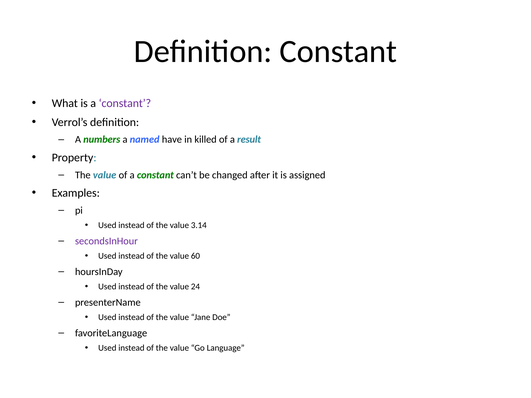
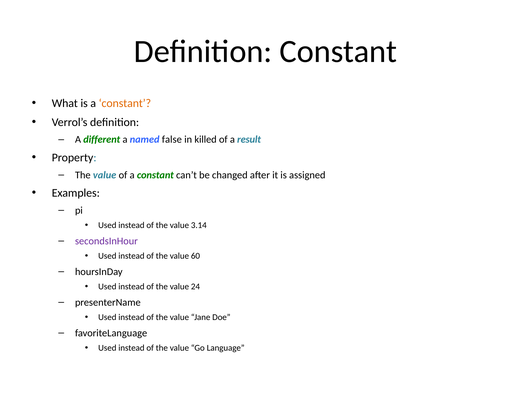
constant colour: purple -> orange (125, 103)
numbers: numbers -> different (102, 140)
have: have -> false (172, 140)
